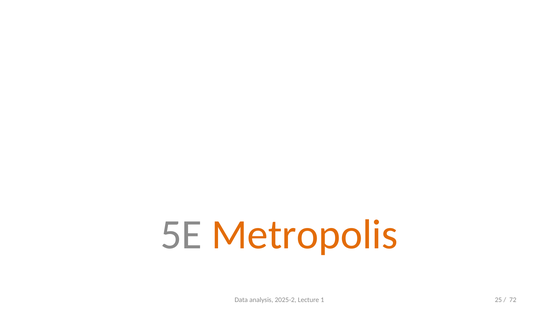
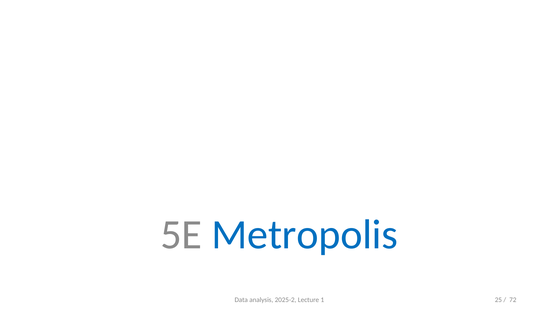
Metropolis colour: orange -> blue (305, 235)
